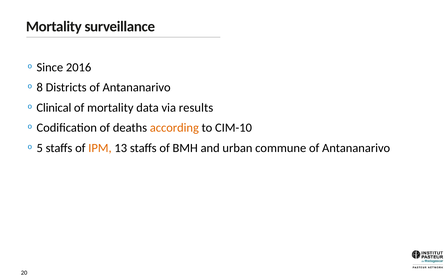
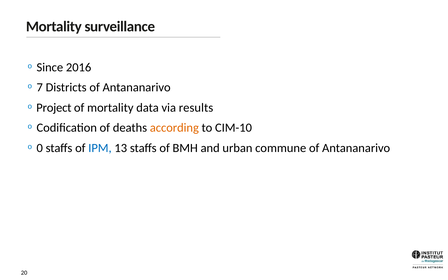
8: 8 -> 7 (40, 88)
Clinical: Clinical -> Project (54, 108)
5: 5 -> 0 (40, 148)
IPM colour: orange -> blue (100, 148)
